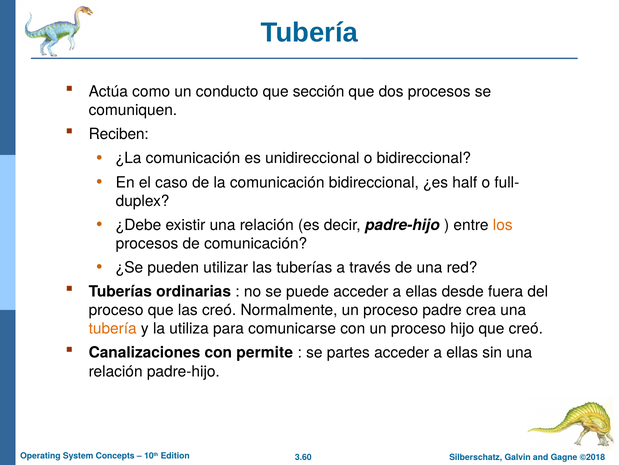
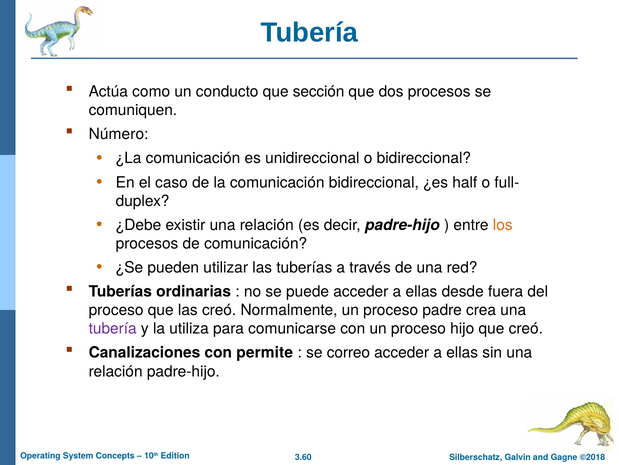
Reciben: Reciben -> Número (119, 134)
tubería colour: orange -> purple (113, 328)
partes: partes -> correo (348, 352)
